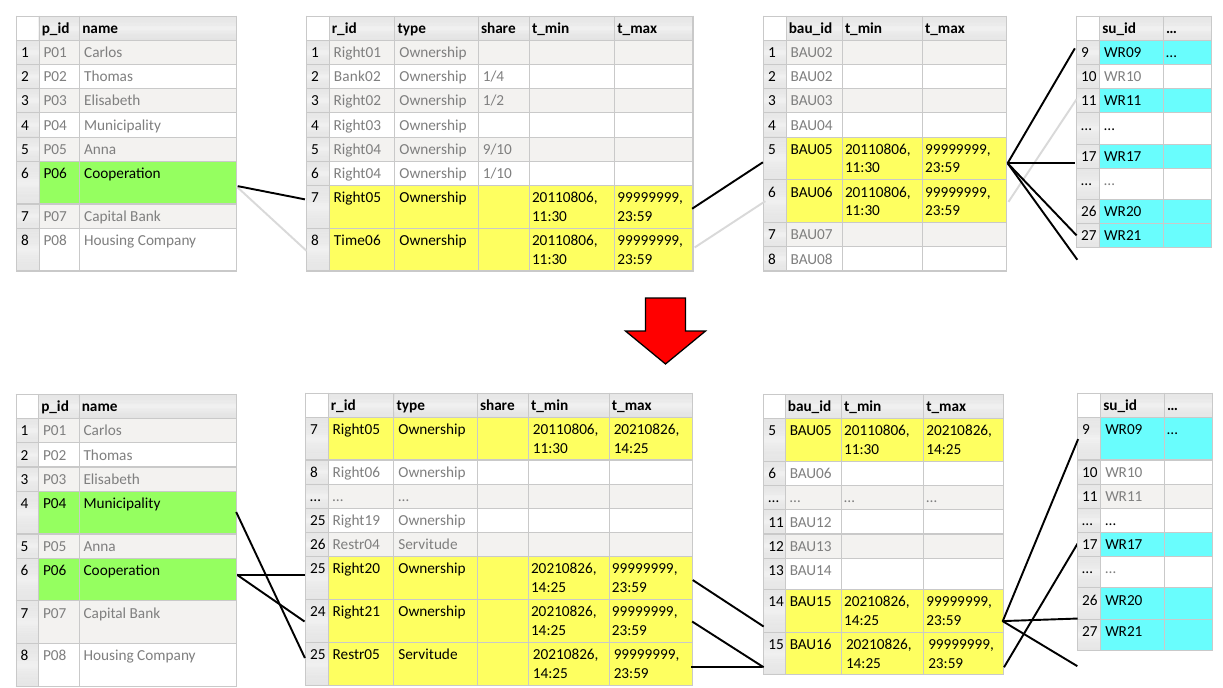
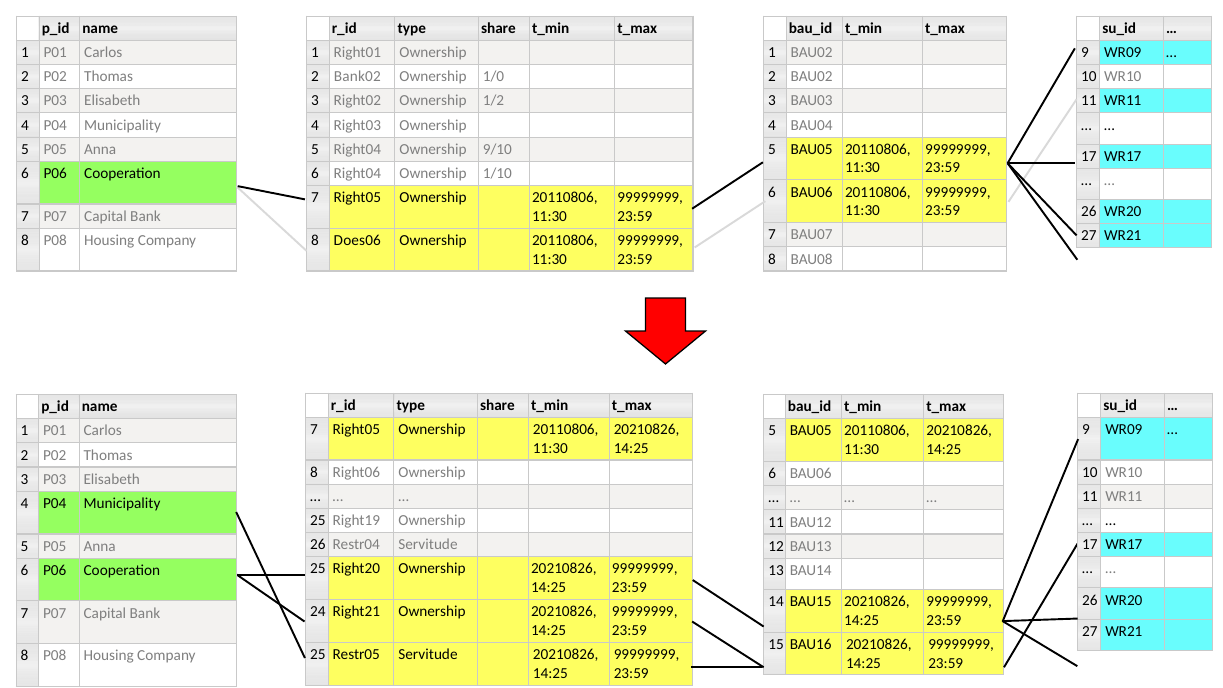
1/4: 1/4 -> 1/0 (494, 77)
Time06: Time06 -> Does06 (357, 240)
